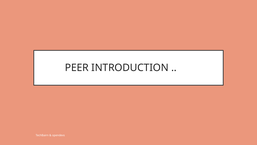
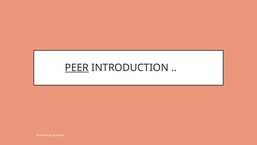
PEER underline: none -> present (77, 68)
